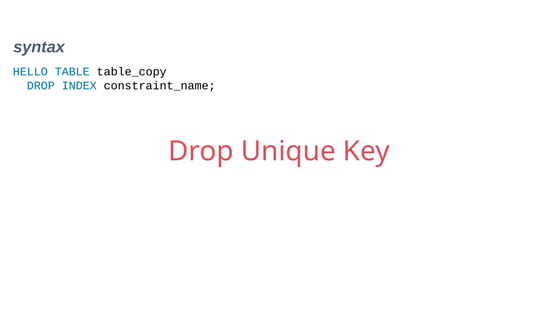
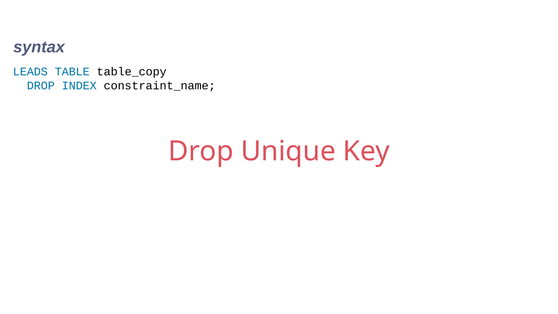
HELLO: HELLO -> LEADS (30, 72)
